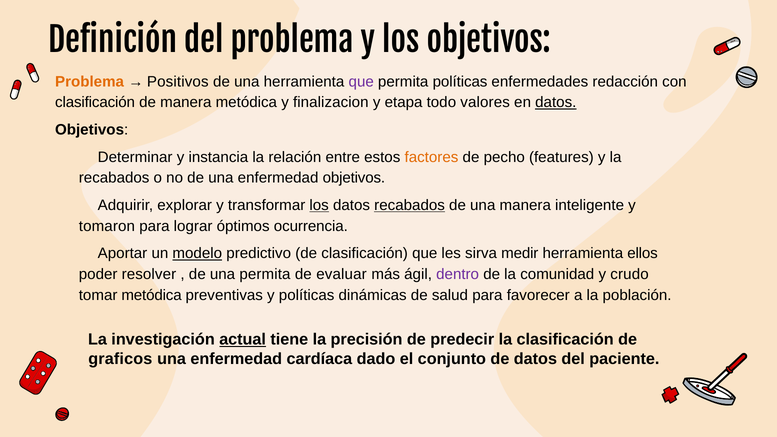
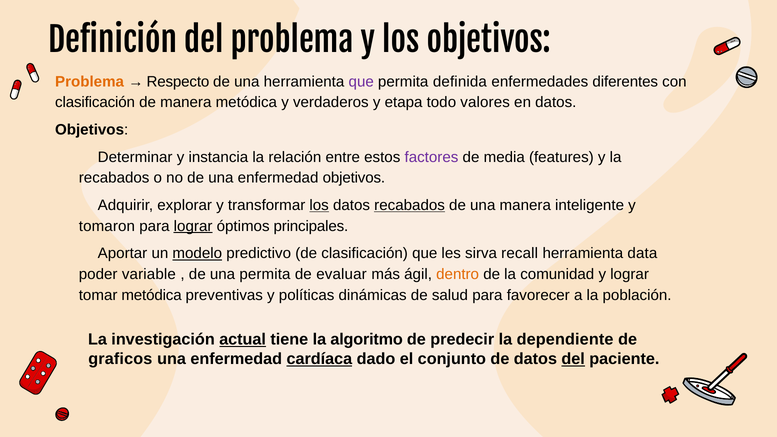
Positivos: Positivos -> Respecto (178, 82)
permita políticas: políticas -> definida (460, 82)
redacción: redacción -> diferentes (625, 82)
finalizacion: finalizacion -> verdaderos (331, 102)
datos underline: present -> none (556, 102)
factores colour: orange -> purple (431, 157)
pecho: pecho -> media (504, 157)
lograr underline: none -> present (193, 226)
ocurrencia: ocurrencia -> principales (311, 226)
medir: medir -> recall (520, 253)
ellos: ellos -> data (642, 253)
resolver: resolver -> variable (149, 274)
dentro colour: purple -> orange (458, 274)
y crudo: crudo -> lograr (630, 274)
precisión: precisión -> algoritmo (367, 340)
la clasificación: clasificación -> dependiente (565, 340)
cardíaca underline: none -> present (319, 359)
del underline: none -> present (573, 359)
